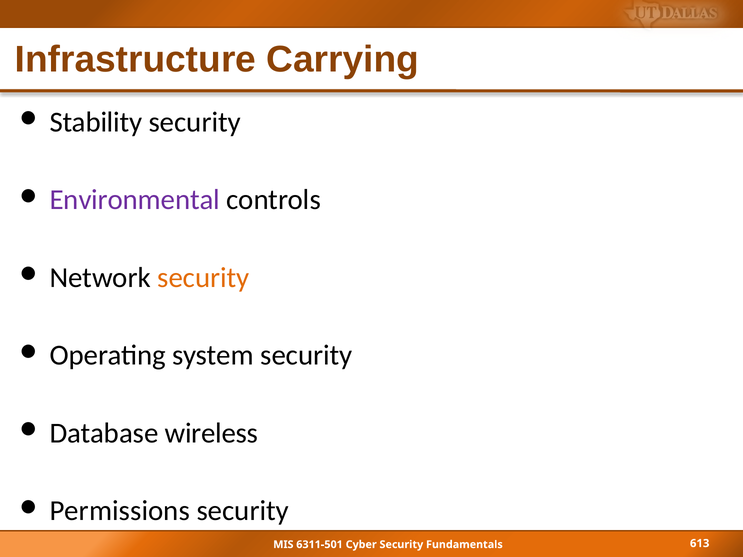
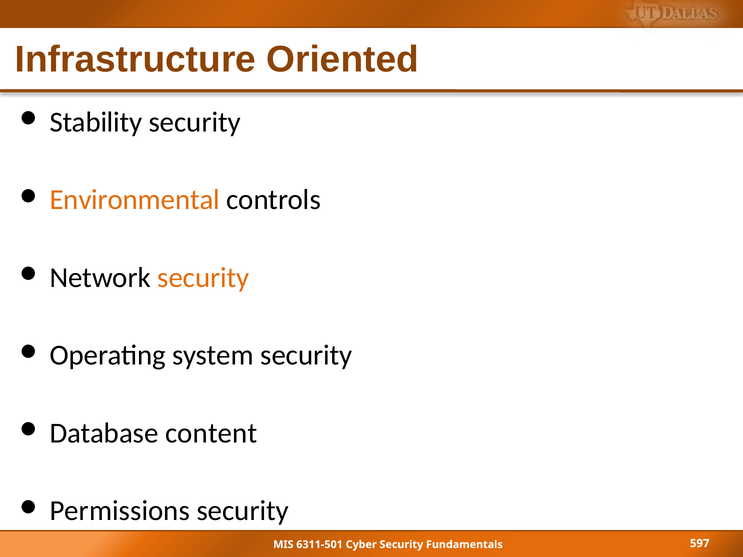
Carrying: Carrying -> Oriented (343, 60)
Environmental colour: purple -> orange (135, 200)
wireless: wireless -> content (211, 433)
613: 613 -> 597 (700, 544)
